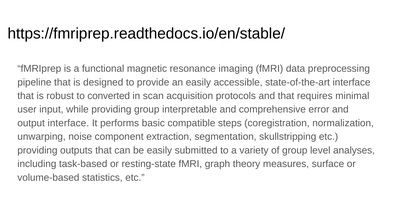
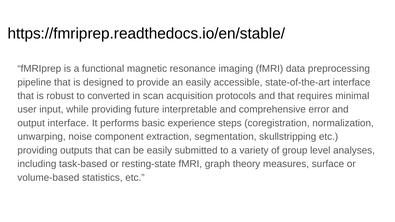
providing group: group -> future (147, 110)
compatible: compatible -> experience (191, 123)
